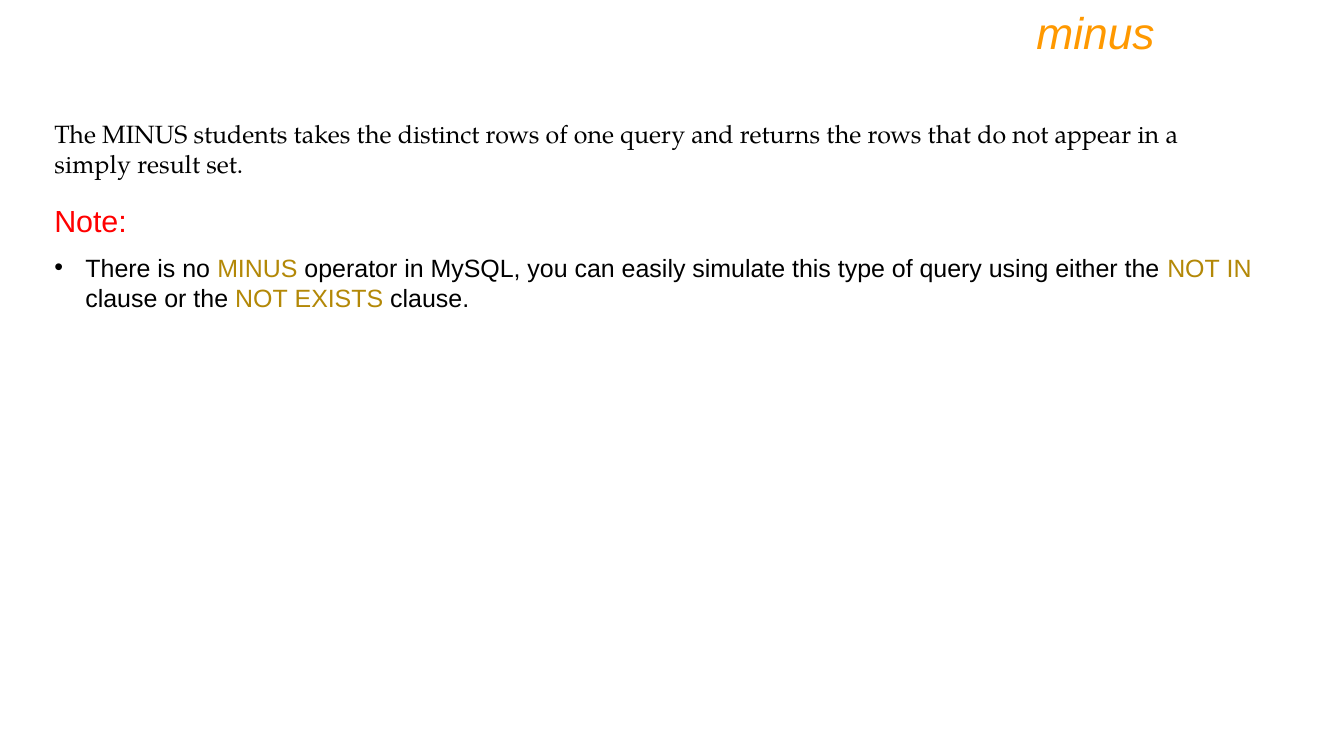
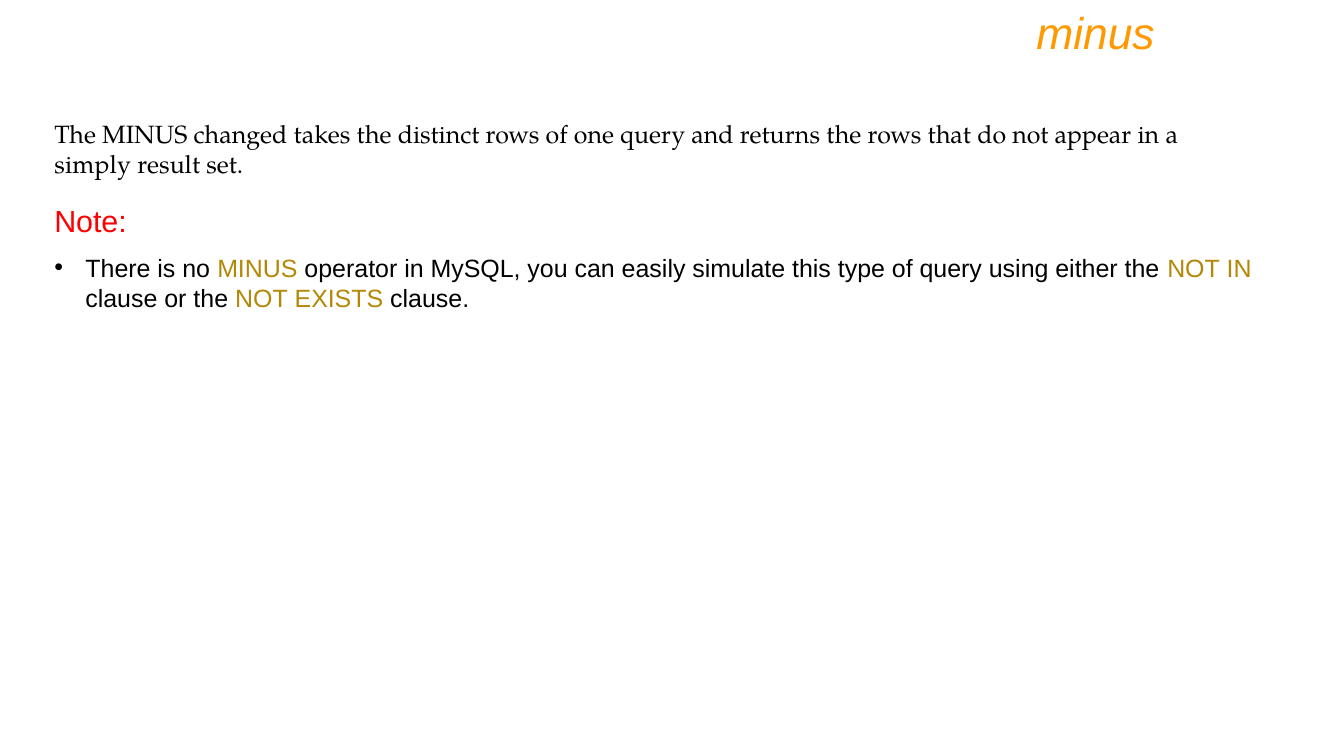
students: students -> changed (241, 135)
